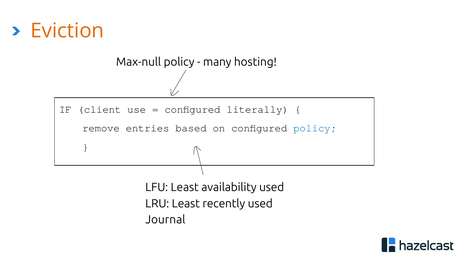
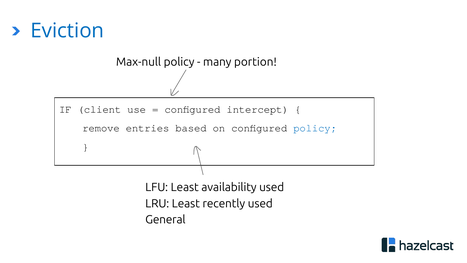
Eviction colour: orange -> blue (67, 31)
hosting: hosting -> portion (255, 62)
literally: literally -> intercept (258, 109)
Journal: Journal -> General (165, 219)
